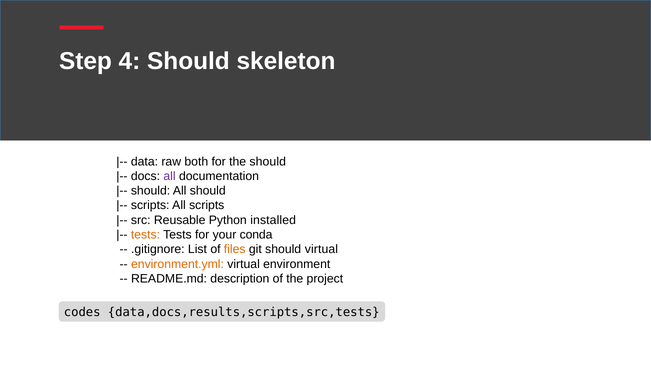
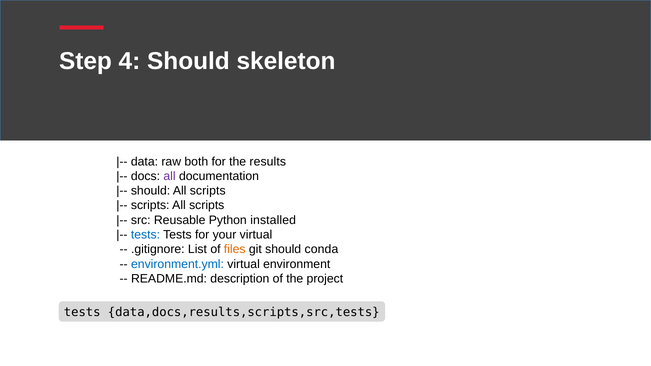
the should: should -> results (268, 162)
should: should -> scripts (208, 191)
tests colour: orange -> blue (145, 235)
your conda: conda -> virtual (256, 235)
should virtual: virtual -> conda (321, 249)
environment.yml colour: orange -> blue (177, 264)
codes: codes -> tests (82, 312)
